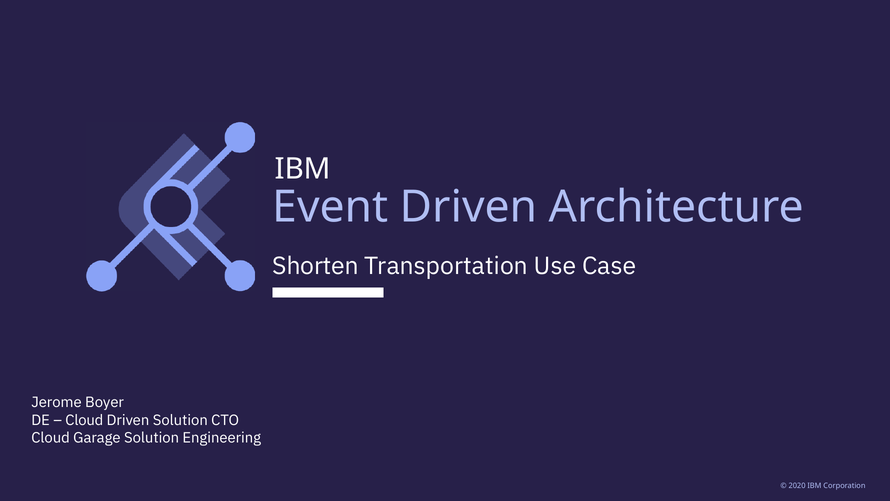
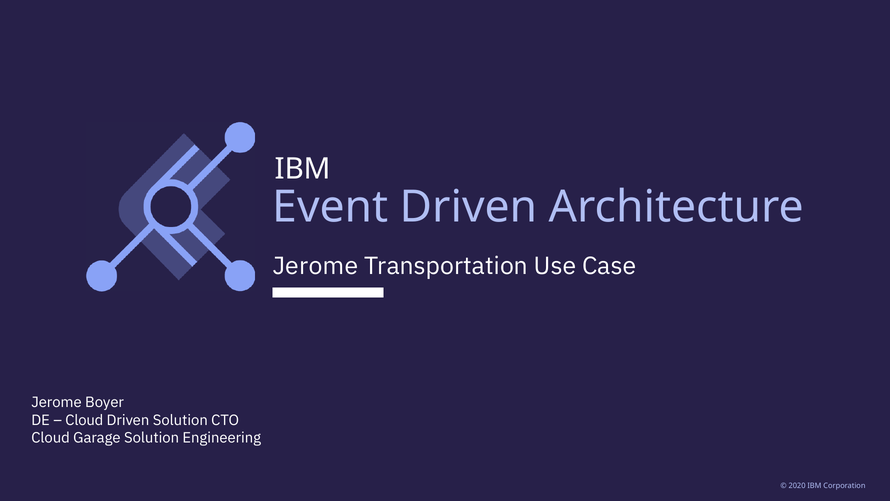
Shorten: Shorten -> Jerome (315, 266)
